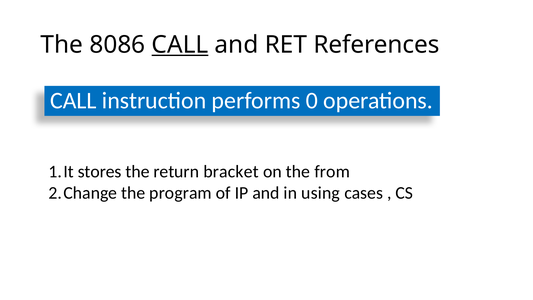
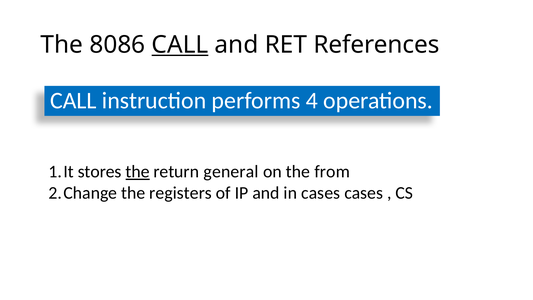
0: 0 -> 4 (312, 101)
the underline: none -> present (138, 172)
bracket: bracket -> general (231, 172)
program: program -> registers (181, 193)
in using: using -> cases (321, 193)
